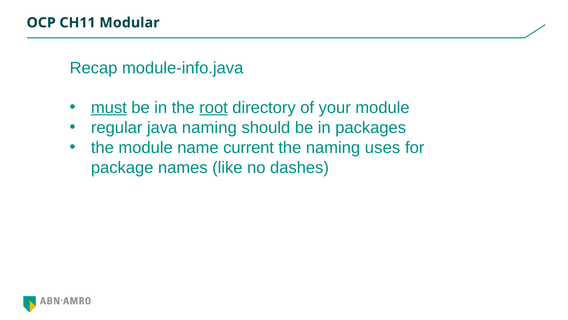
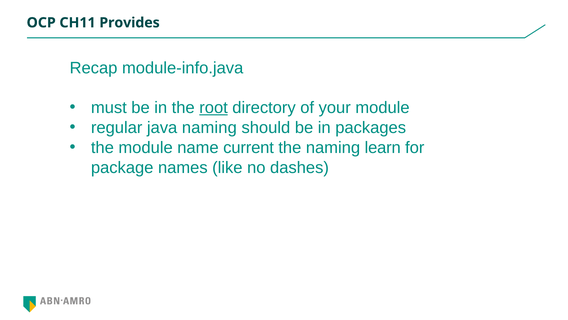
Modular: Modular -> Provides (130, 23)
must underline: present -> none (109, 108)
uses: uses -> learn (383, 147)
